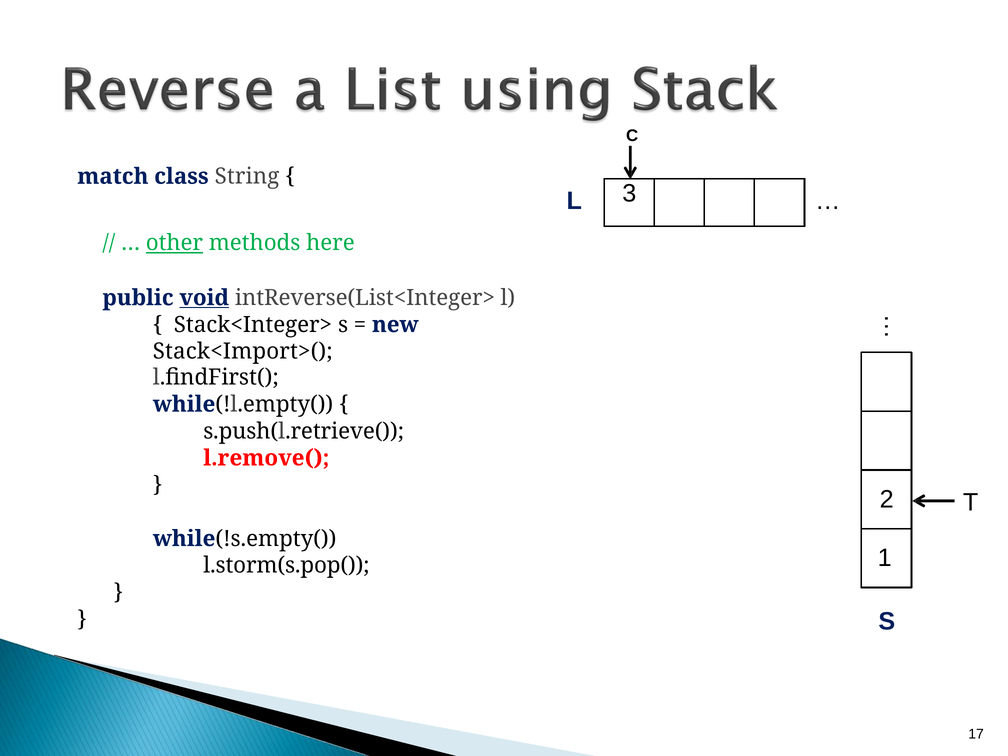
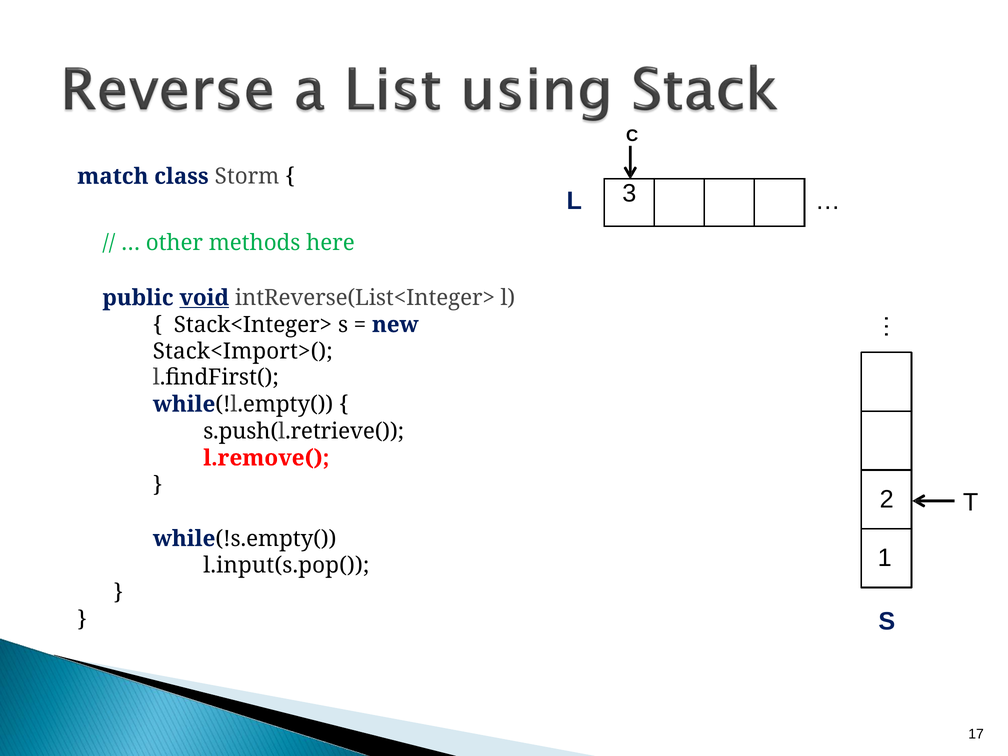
String: String -> Storm (247, 176)
other underline: present -> none (174, 243)
l.storm(s.pop(: l.storm(s.pop( -> l.input(s.pop( (286, 566)
